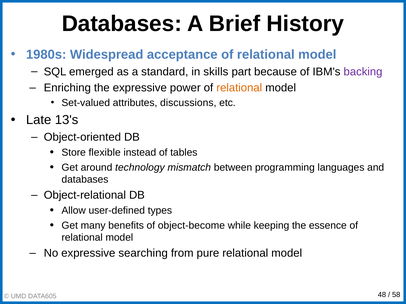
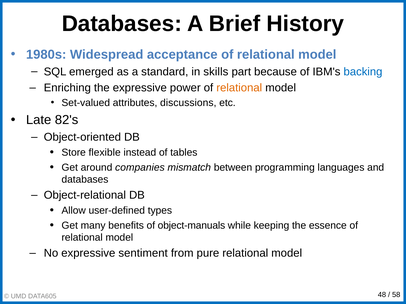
backing colour: purple -> blue (363, 72)
13's: 13's -> 82's (67, 120)
technology: technology -> companies (140, 168)
object-become: object-become -> object-manuals (191, 226)
searching: searching -> sentiment (143, 254)
